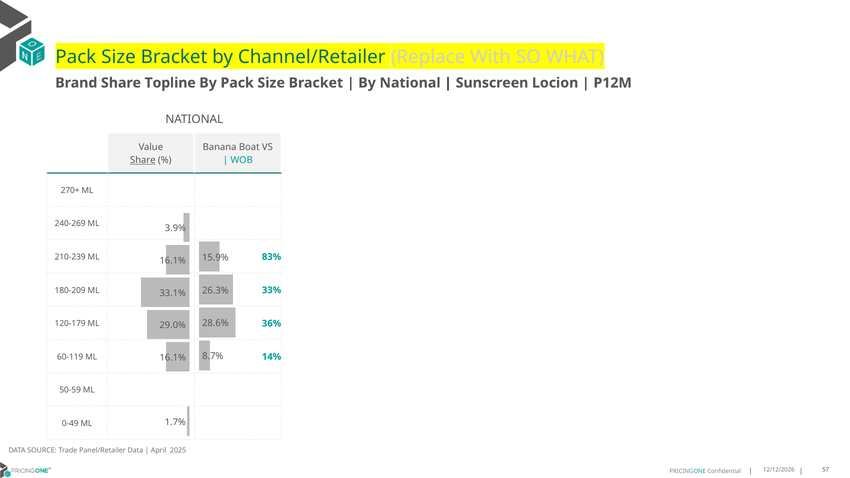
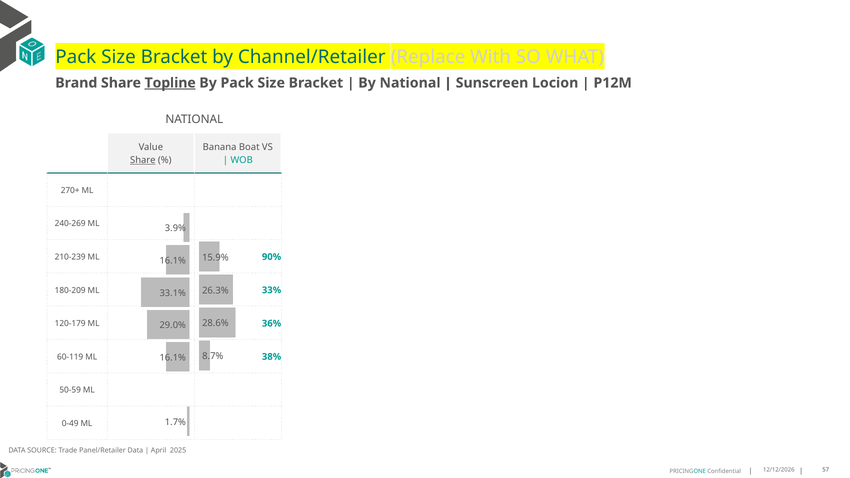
Topline underline: none -> present (170, 83)
83%: 83% -> 90% (272, 257)
14%: 14% -> 38% (272, 357)
